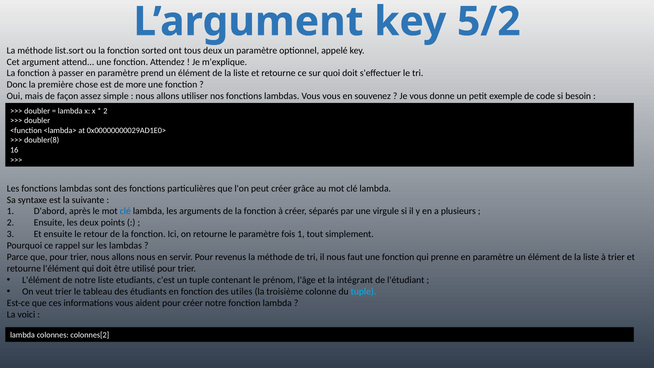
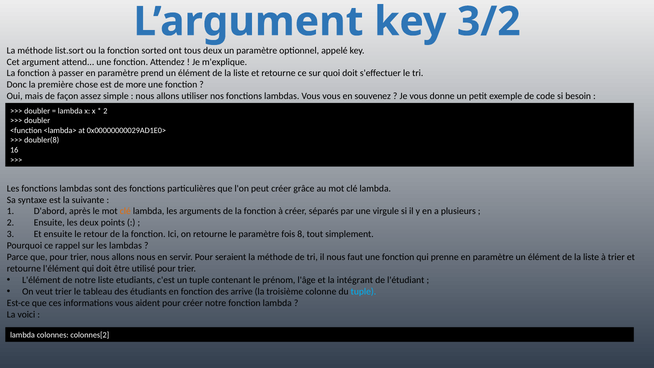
5/2: 5/2 -> 3/2 (489, 22)
clé colour: blue -> orange (125, 211)
fois 1: 1 -> 8 (301, 234)
revenus: revenus -> seraient (231, 257)
utiles: utiles -> arrive (242, 291)
